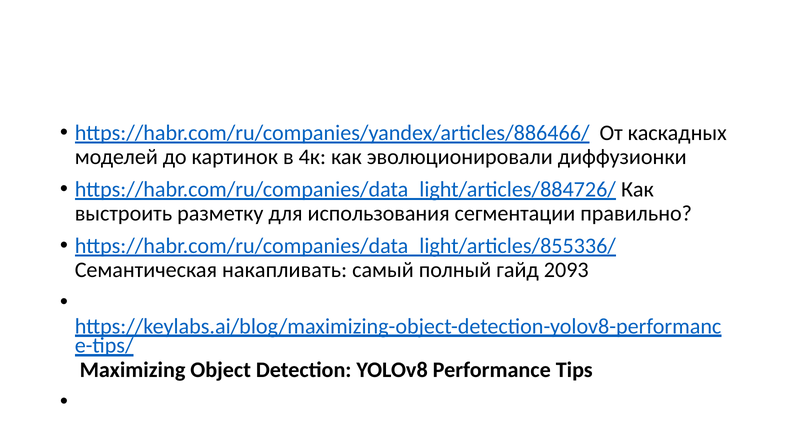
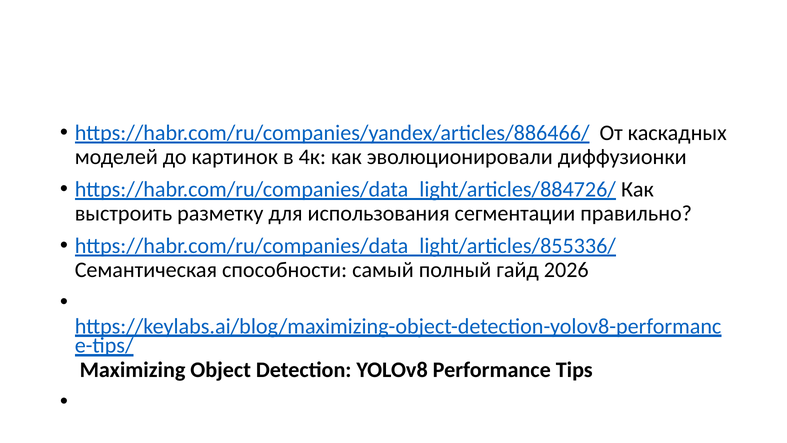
накапливать: накапливать -> способности (285, 270)
2093: 2093 -> 2026 (566, 270)
